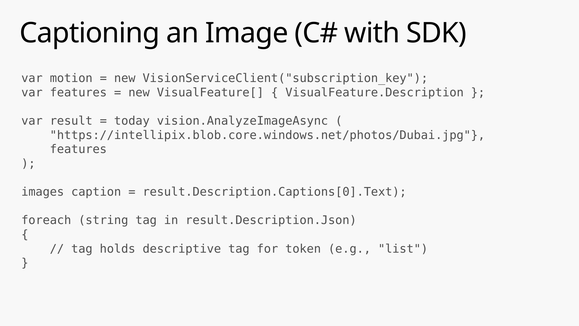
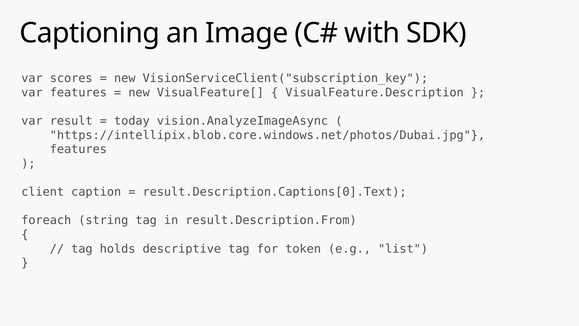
motion: motion -> scores (71, 78)
images: images -> client (43, 192)
result.Description.Json: result.Description.Json -> result.Description.From (271, 220)
